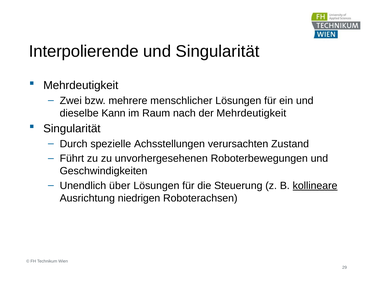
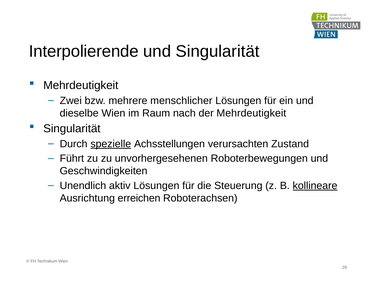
dieselbe Kann: Kann -> Wien (113, 113)
spezielle underline: none -> present (111, 144)
über: über -> aktiv (120, 186)
niedrigen: niedrigen -> erreichen (139, 198)
